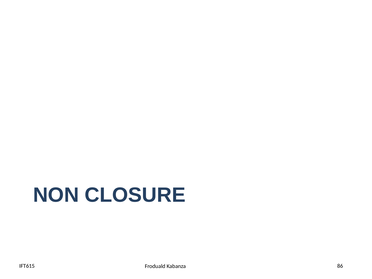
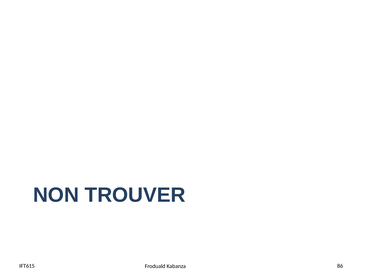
CLOSURE: CLOSURE -> TROUVER (135, 195)
